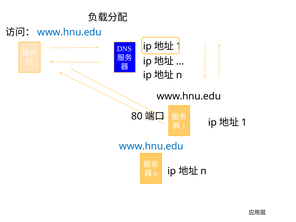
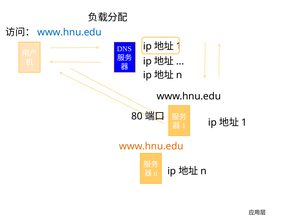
www.hnu.edu colour: blue -> orange (151, 146)
